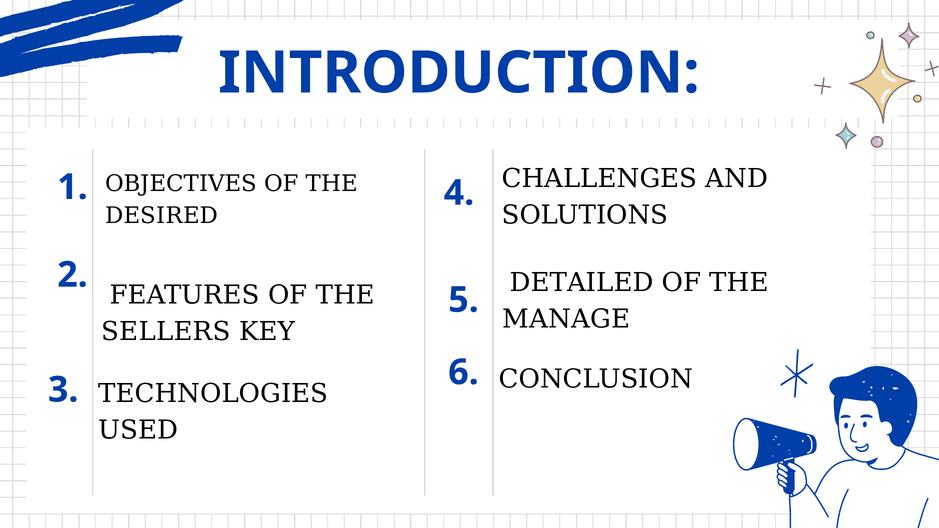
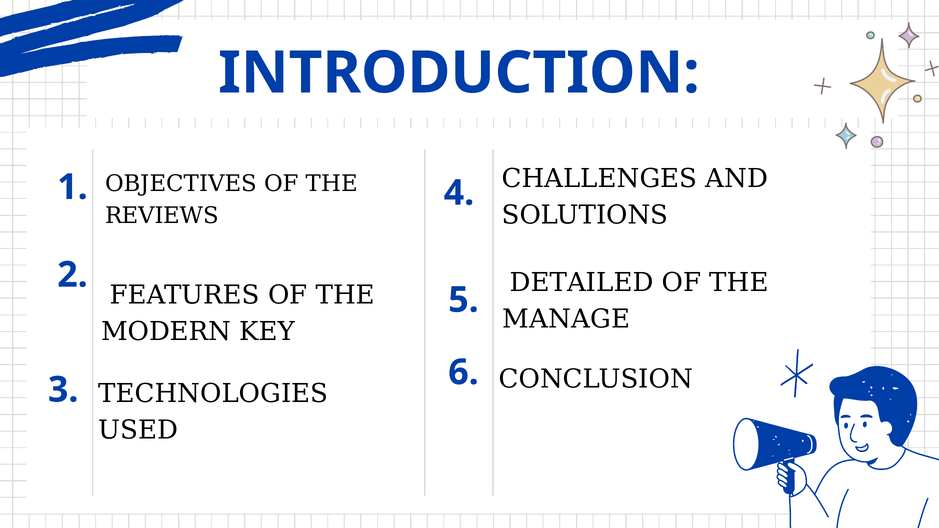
DESIRED: DESIRED -> REVIEWS (162, 216)
SELLERS: SELLERS -> MODERN (166, 332)
